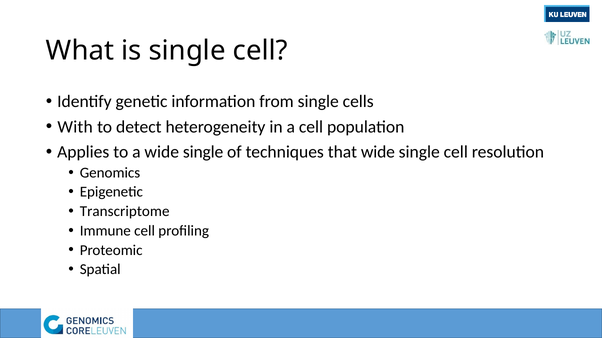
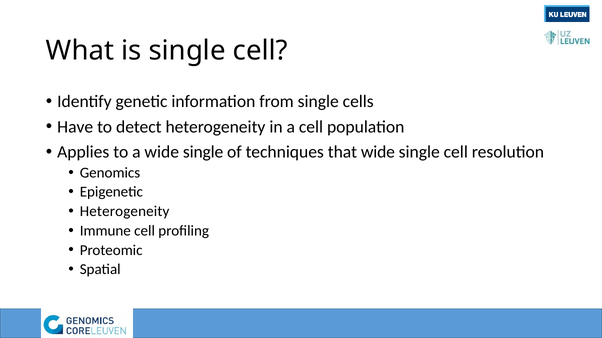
With: With -> Have (75, 127)
Transcriptome: Transcriptome -> Heterogeneity (125, 212)
